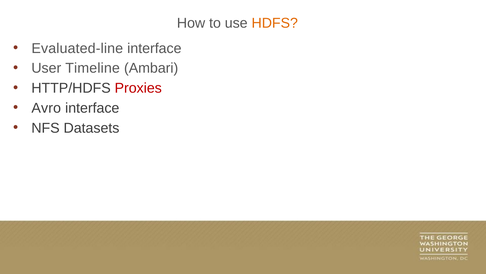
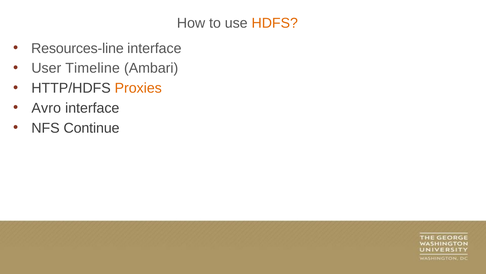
Evaluated-line: Evaluated-line -> Resources-line (77, 48)
Proxies colour: red -> orange (138, 88)
Datasets: Datasets -> Continue (92, 128)
